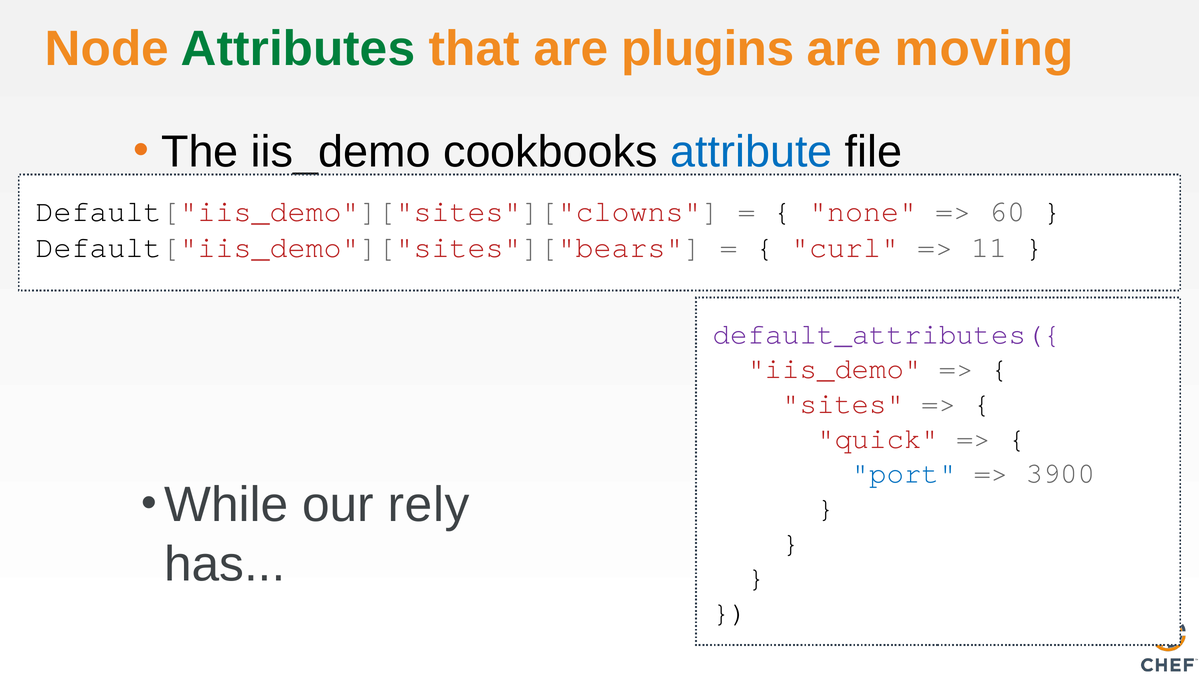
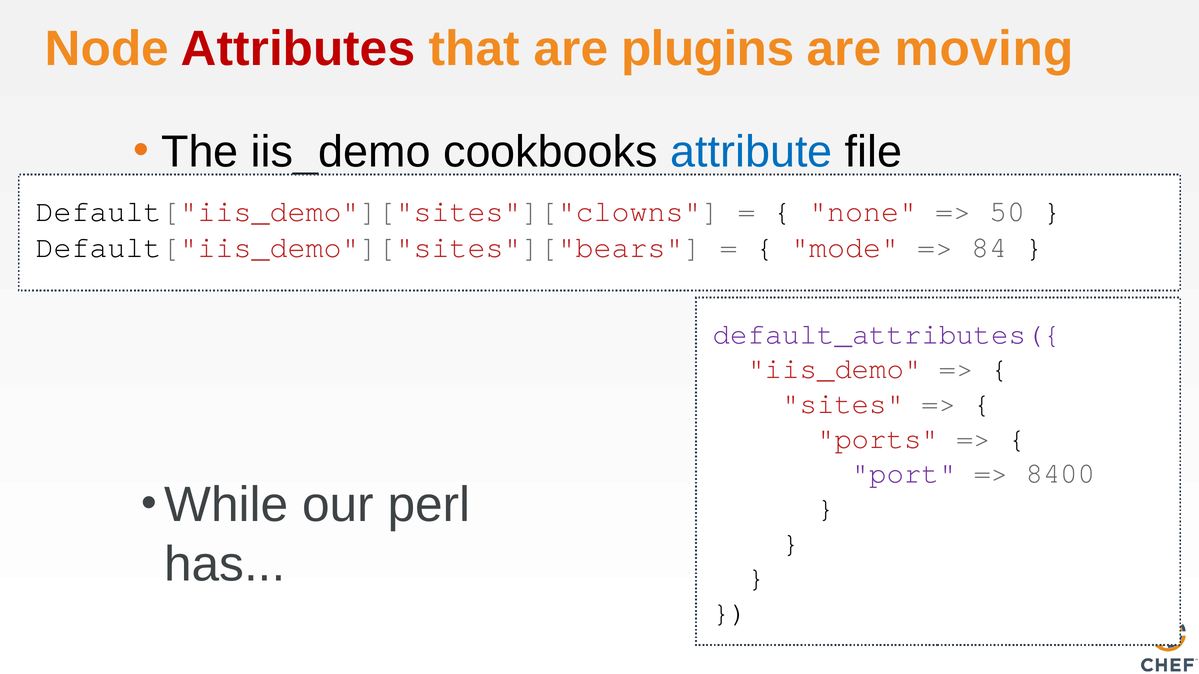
Attributes colour: green -> red (298, 49)
60: 60 -> 50 (1007, 212)
curl: curl -> mode (845, 248)
11: 11 -> 84 (989, 248)
quick: quick -> ports (878, 439)
port colour: blue -> purple (904, 474)
3900: 3900 -> 8400 (1060, 474)
rely: rely -> perl (429, 505)
